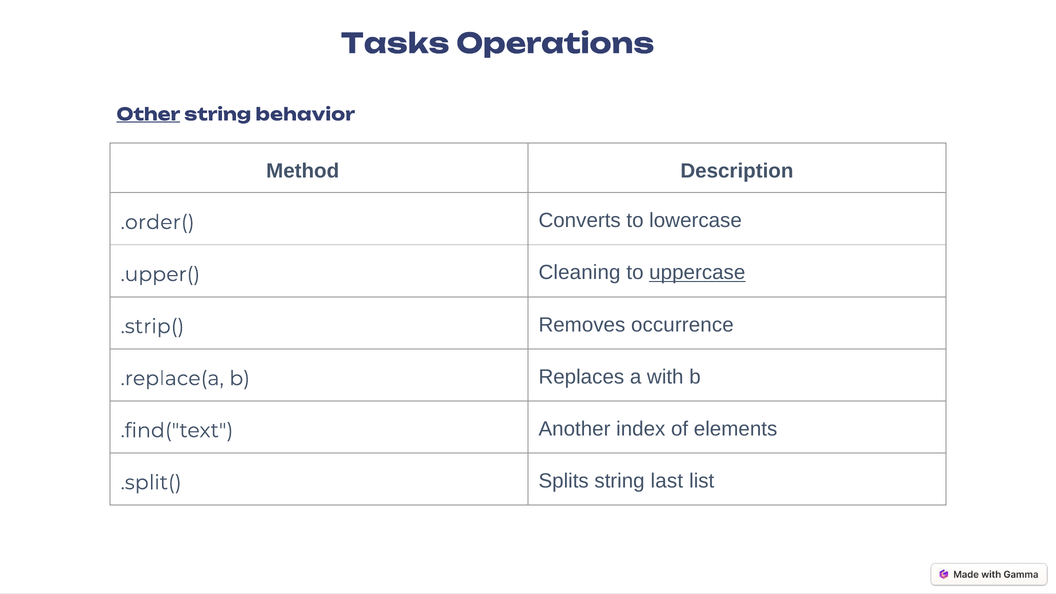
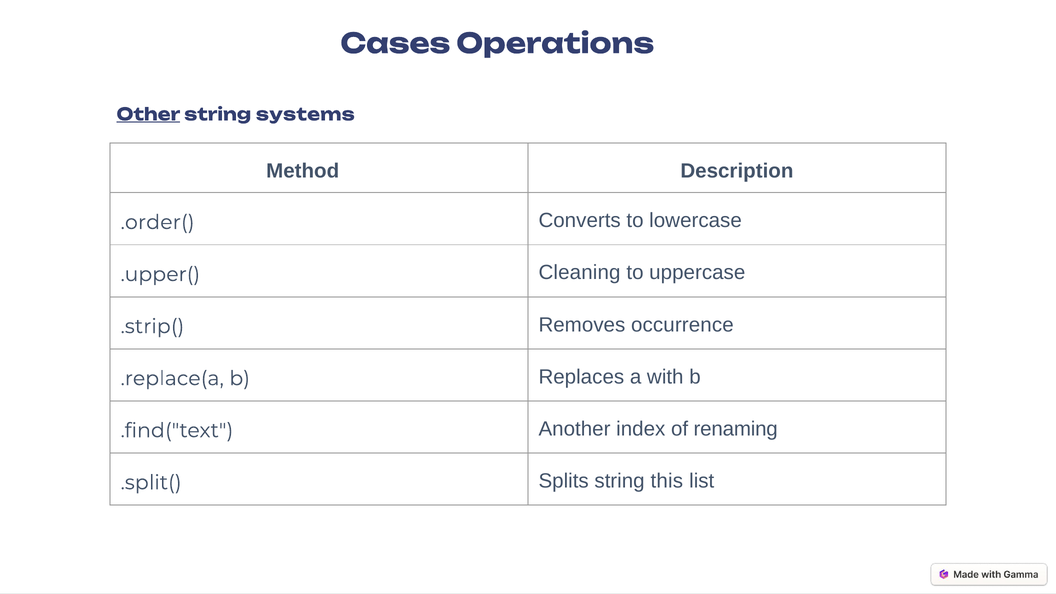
Tasks: Tasks -> Cases (395, 44)
behavior: behavior -> systems (305, 115)
uppercase underline: present -> none (697, 273)
elements: elements -> renaming (736, 429)
last: last -> this (667, 481)
